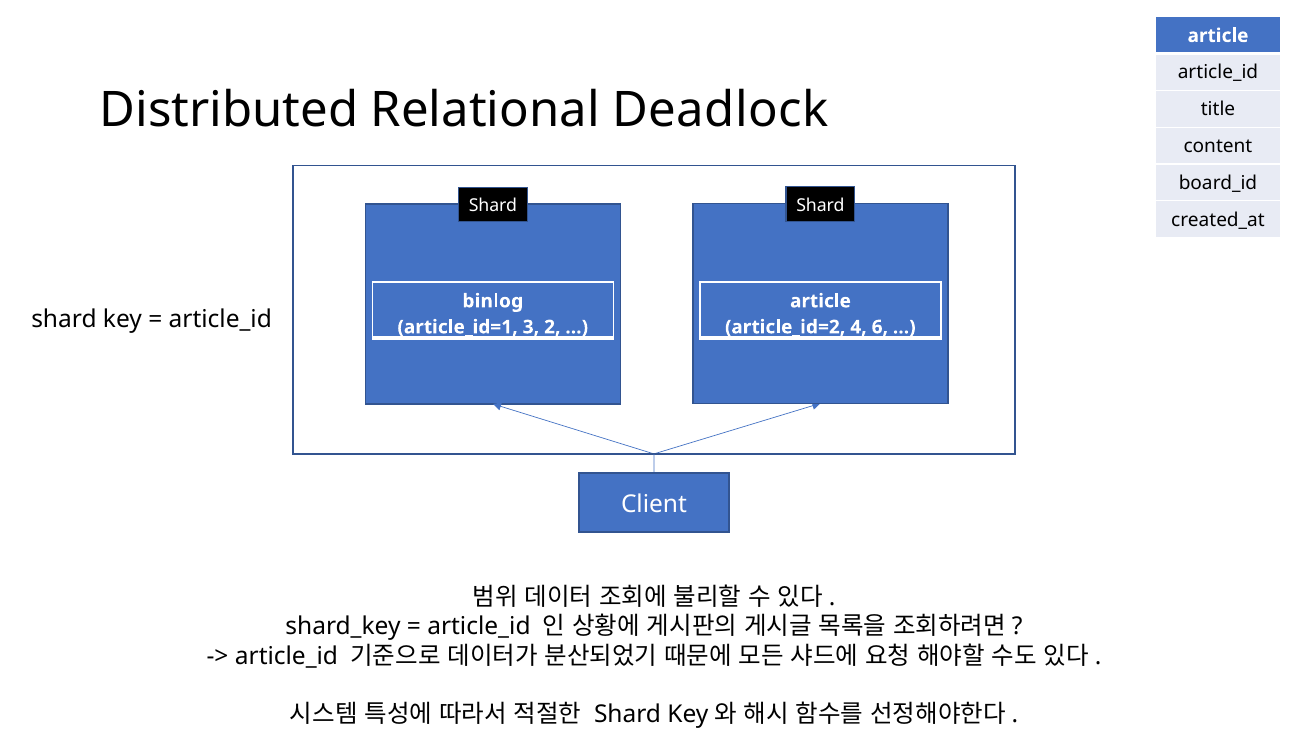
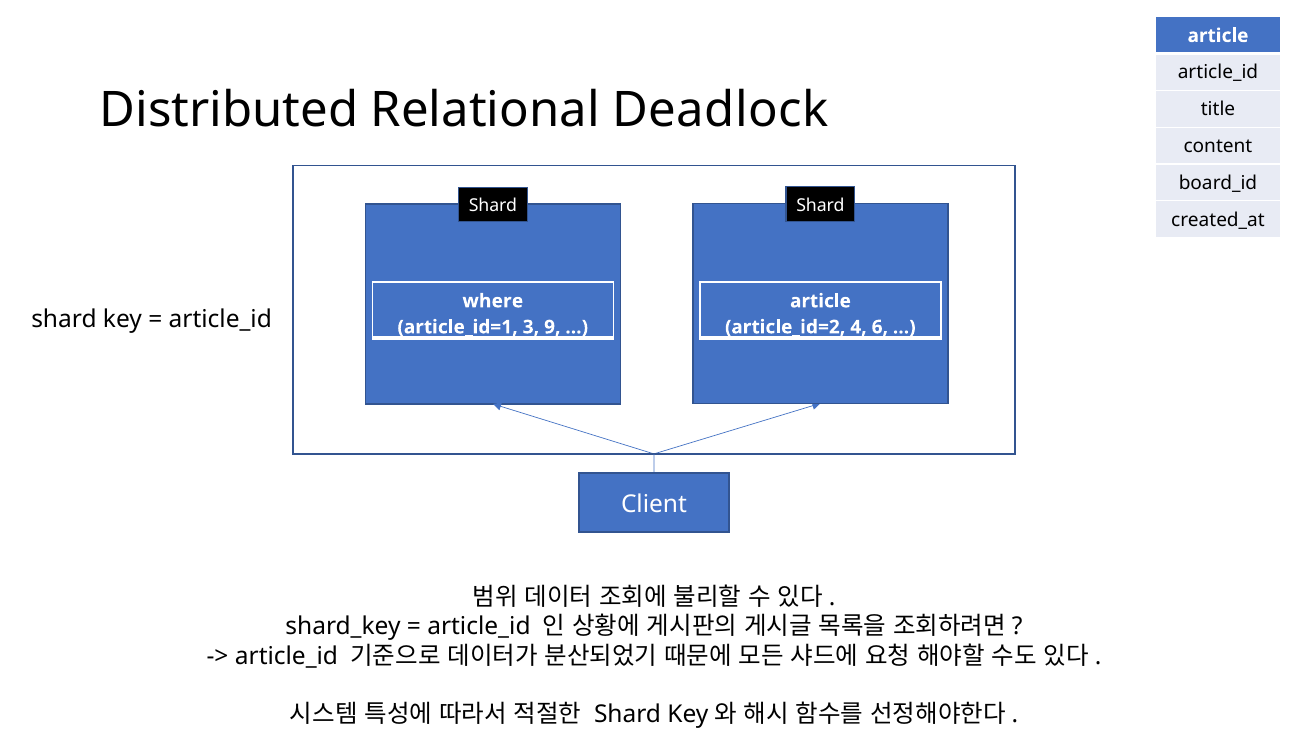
binlog: binlog -> where (493, 301)
2: 2 -> 9 (552, 327)
